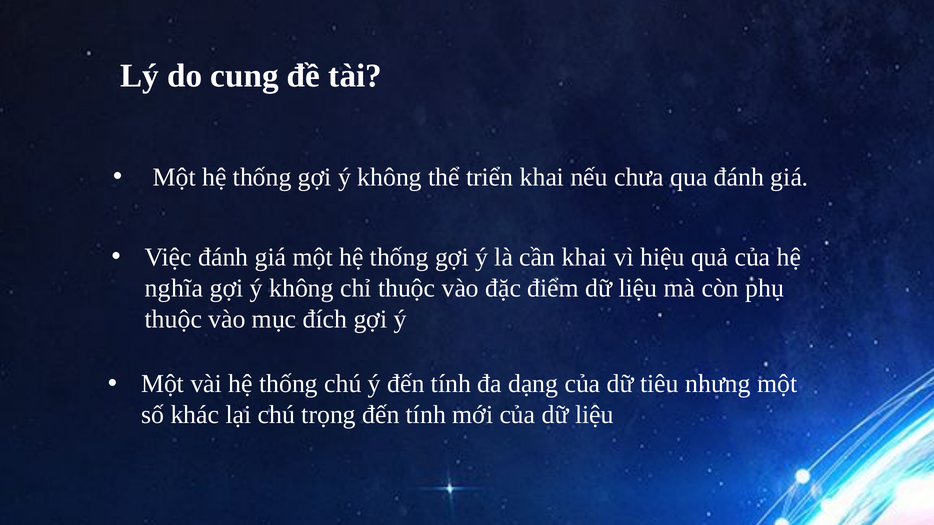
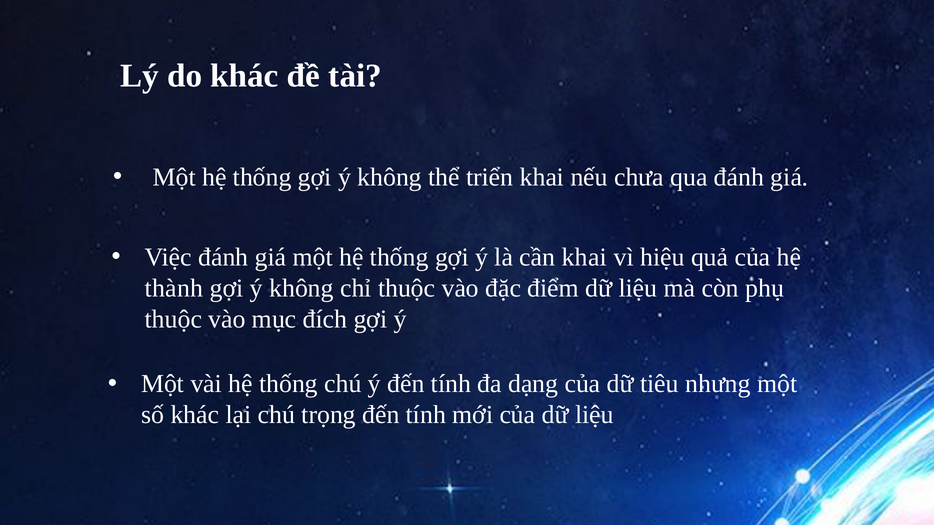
do cung: cung -> khác (245, 76)
nghĩa: nghĩa -> thành (174, 288)
